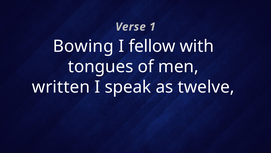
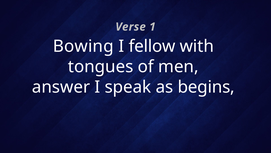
written: written -> answer (61, 87)
twelve: twelve -> begins (206, 87)
